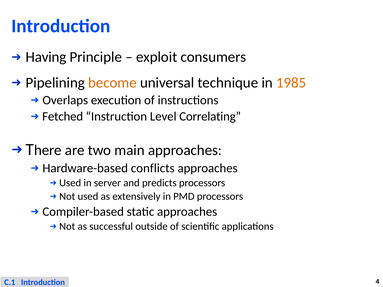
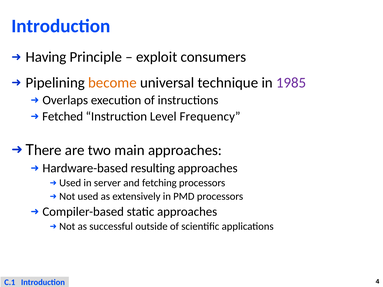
1985 colour: orange -> purple (291, 83)
Correlating: Correlating -> Frequency (210, 117)
conflicts: conflicts -> resulting (153, 168)
predicts: predicts -> fetching (159, 183)
